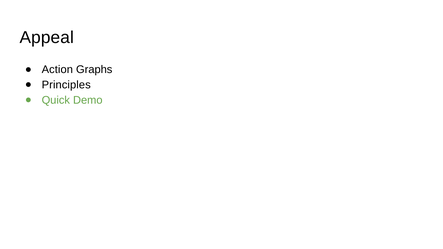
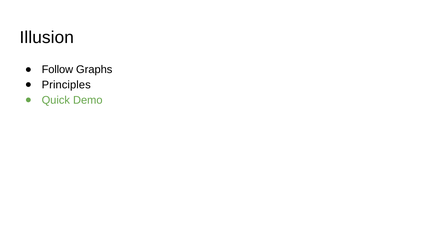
Appeal: Appeal -> Illusion (47, 38)
Action: Action -> Follow (57, 70)
